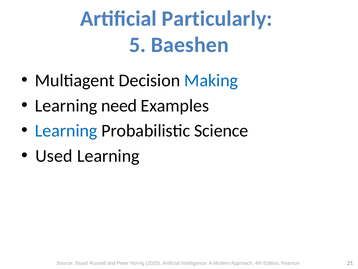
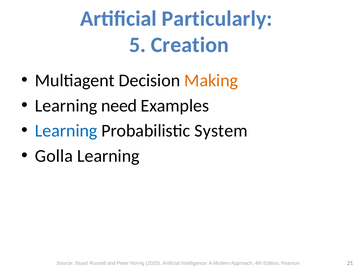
Baeshen: Baeshen -> Creation (190, 45)
Making colour: blue -> orange (211, 80)
Science: Science -> System (221, 130)
Used: Used -> Golla (54, 156)
